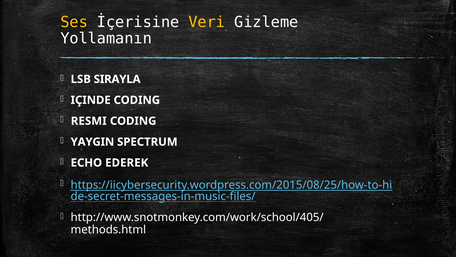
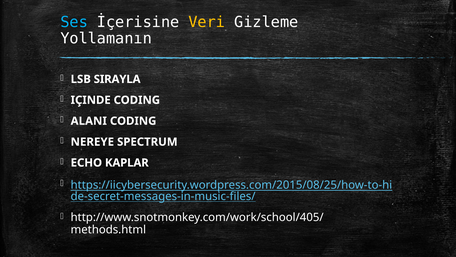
Ses colour: yellow -> light blue (74, 22)
RESMI: RESMI -> ALANI (89, 121)
YAYGIN: YAYGIN -> NEREYE (92, 142)
EDEREK: EDEREK -> KAPLAR (127, 163)
